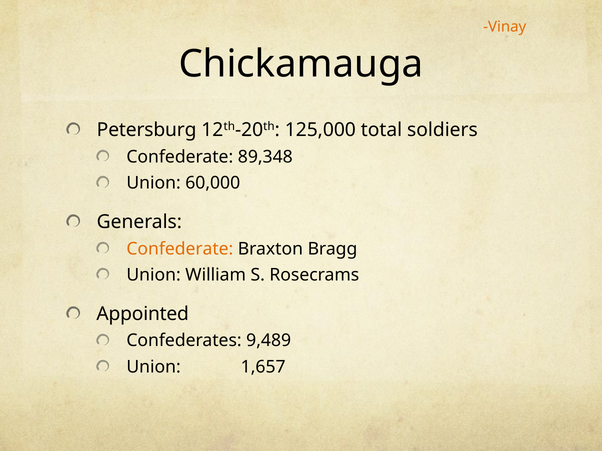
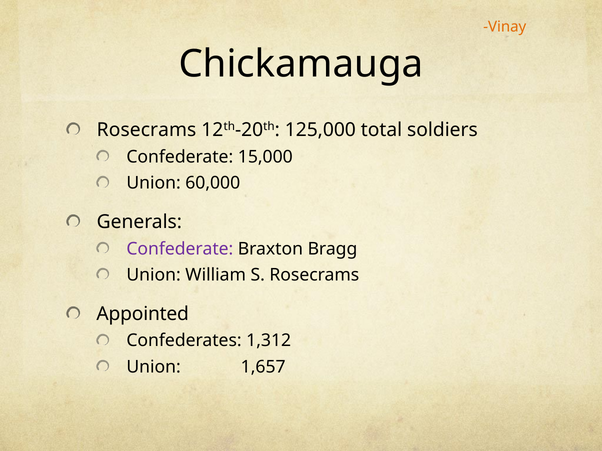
Petersburg: Petersburg -> Rosecrams (147, 130)
89,348: 89,348 -> 15,000 (265, 157)
Confederate colour: orange -> purple (180, 249)
9,489: 9,489 -> 1,312 (269, 341)
